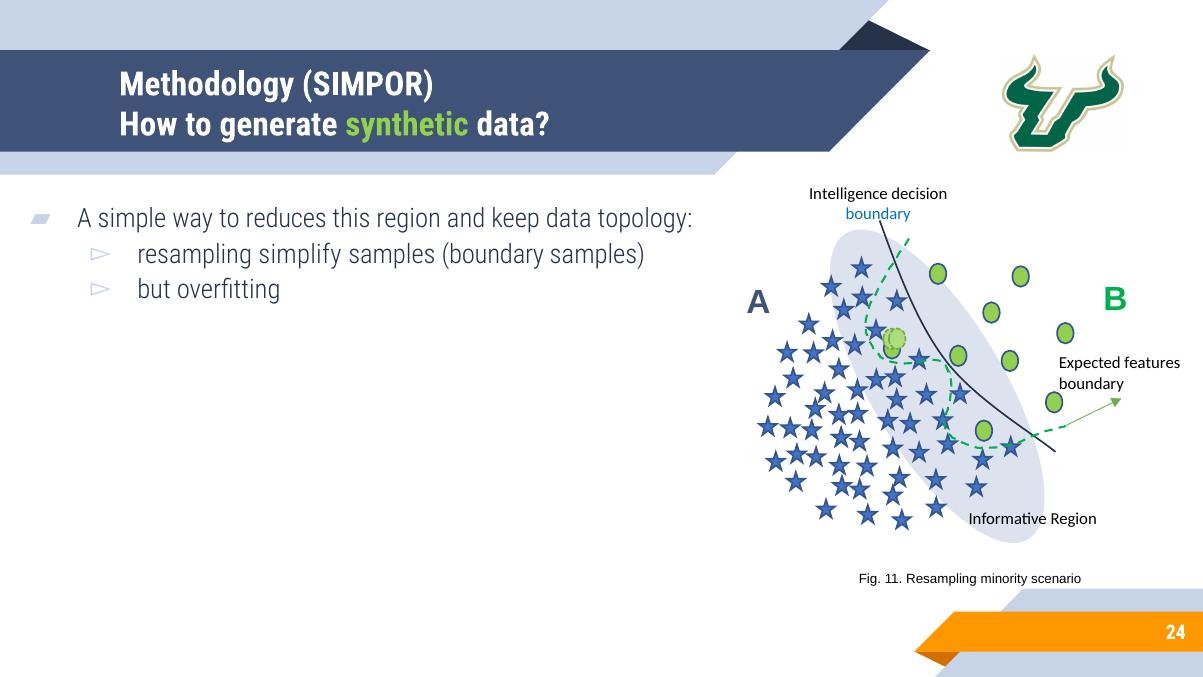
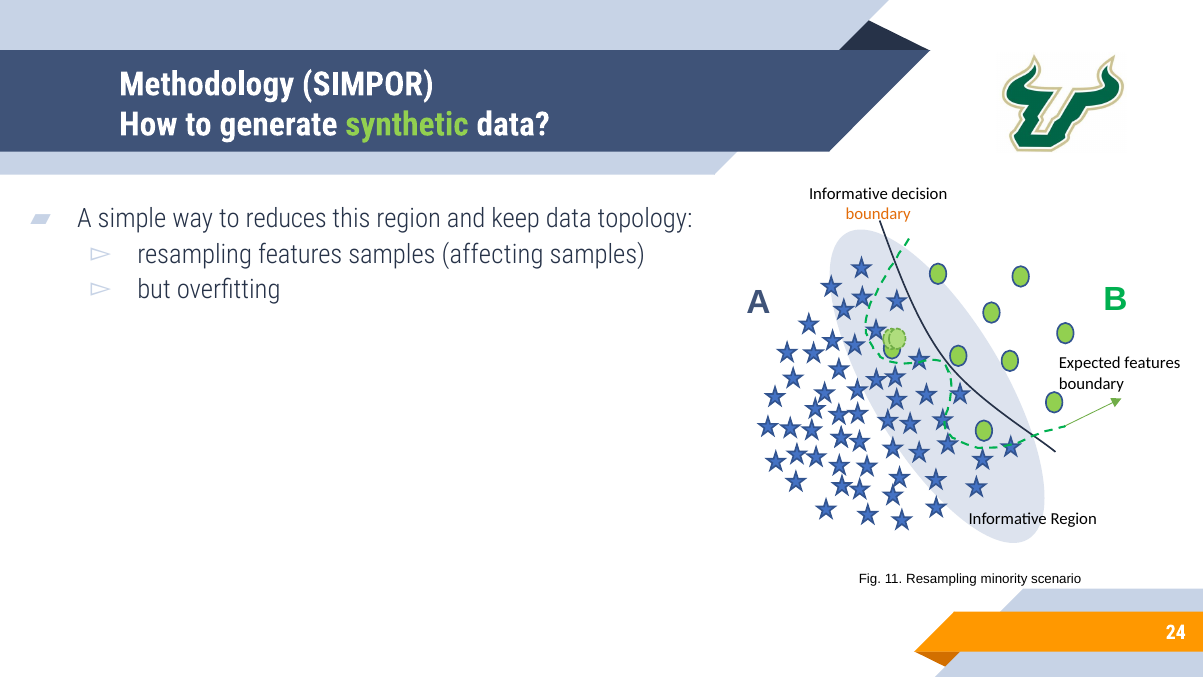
Intelligence: Intelligence -> Informative (848, 194)
boundary colour: blue -> orange (878, 214)
resampling simplify: simplify -> features (300, 254)
samples boundary: boundary -> affecting (493, 254)
